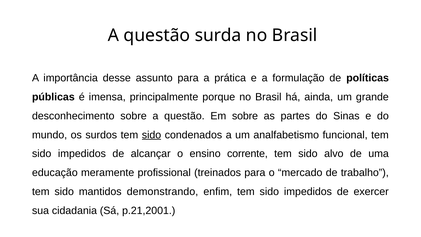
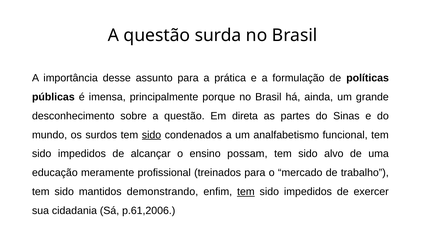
Em sobre: sobre -> direta (245, 116)
corrente: corrente -> possam (247, 154)
tem underline: none -> present (246, 192)
p.21,2001: p.21,2001 -> p.61,2006 (149, 211)
